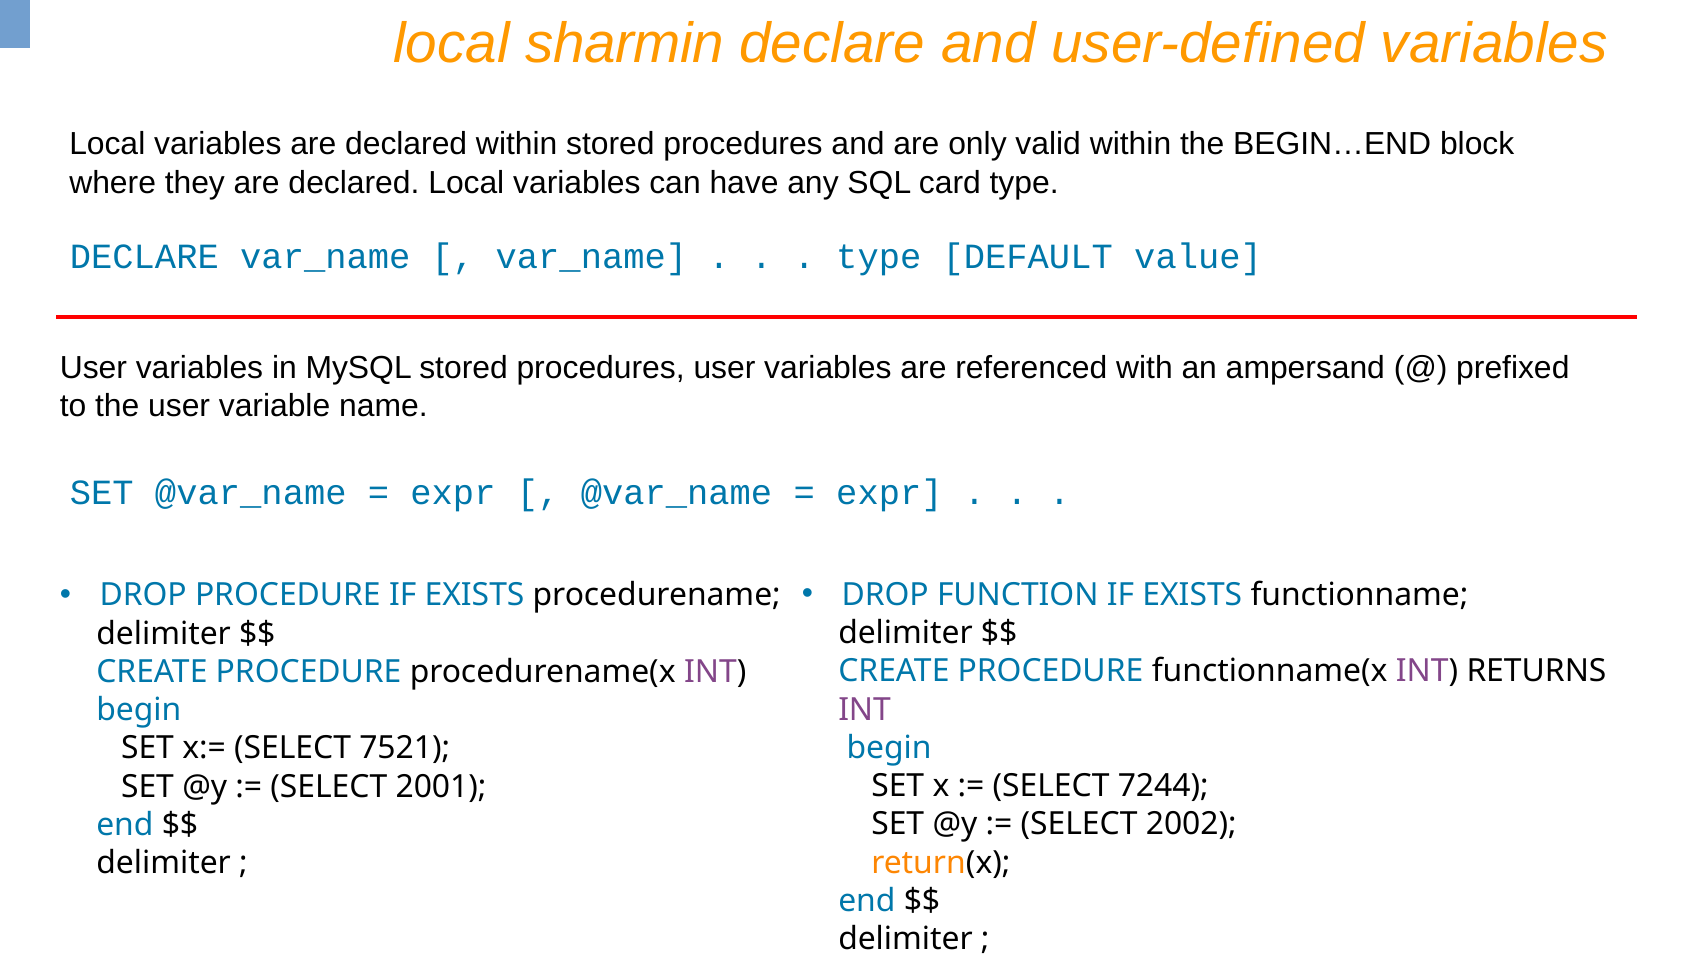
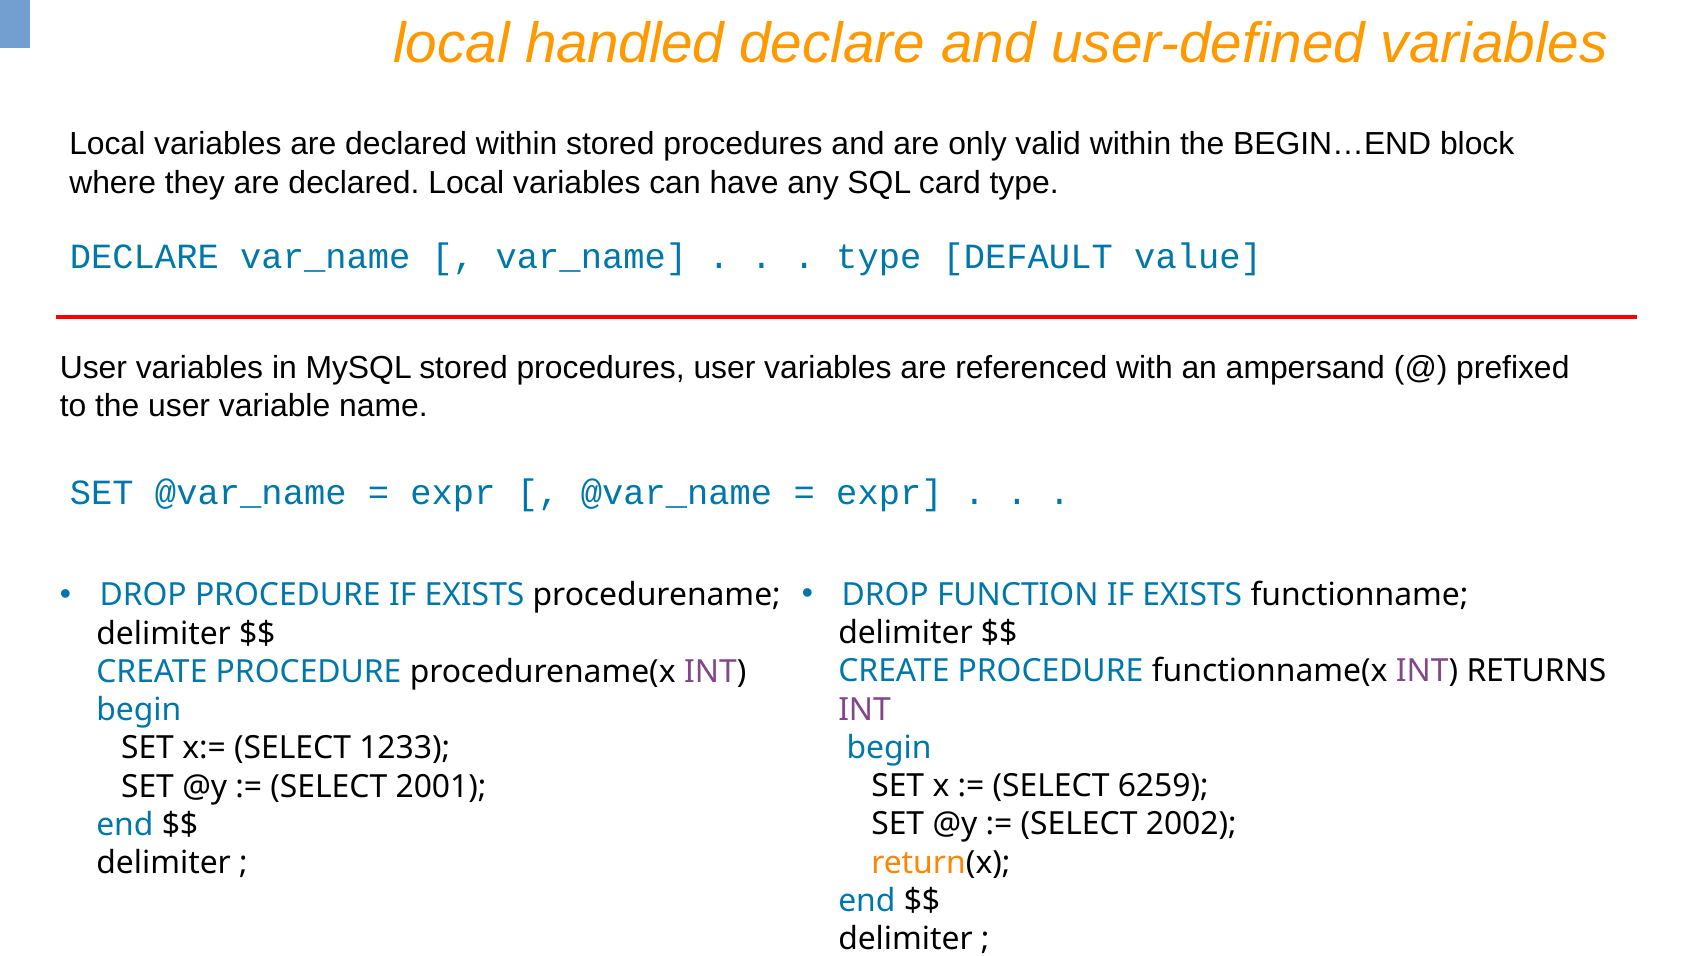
sharmin: sharmin -> handled (625, 44)
7521: 7521 -> 1233 (405, 748)
7244: 7244 -> 6259 (1163, 786)
